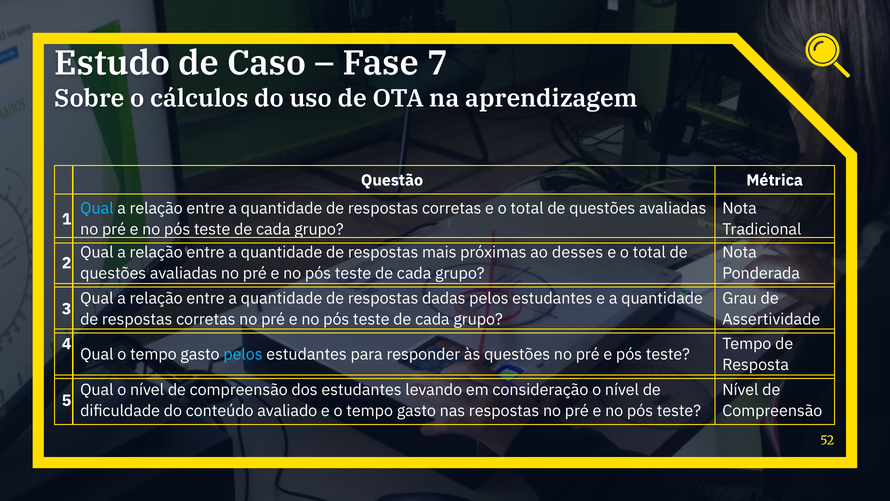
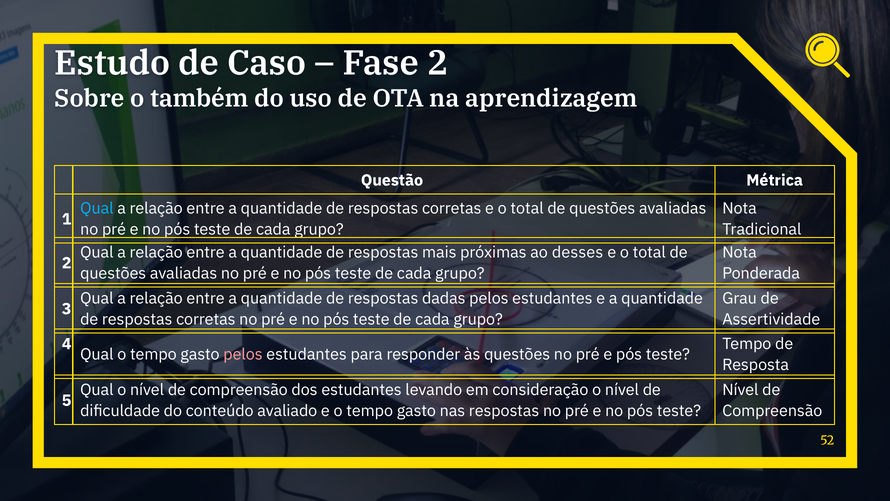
Fase 7: 7 -> 2 (437, 63)
cálculos: cálculos -> também (200, 98)
pelos colour: light blue -> pink (243, 354)
